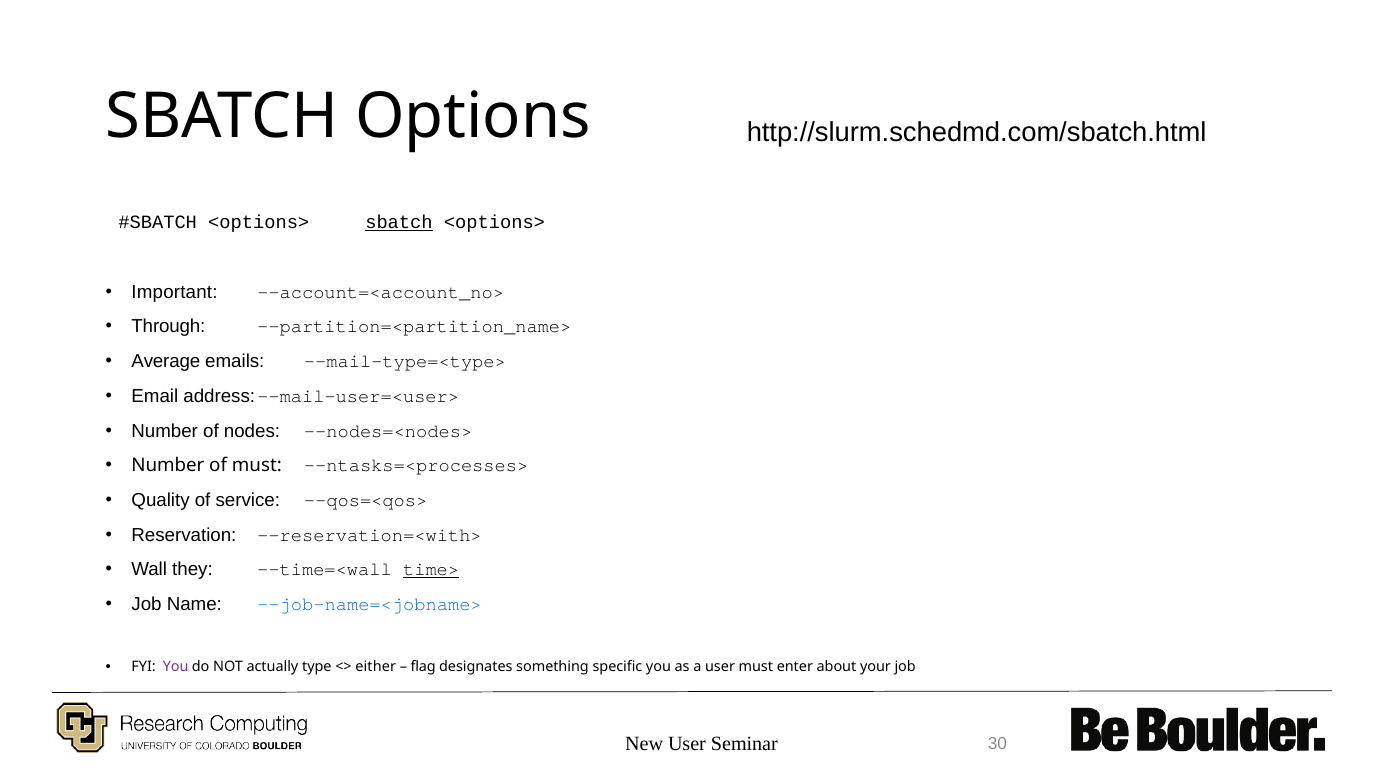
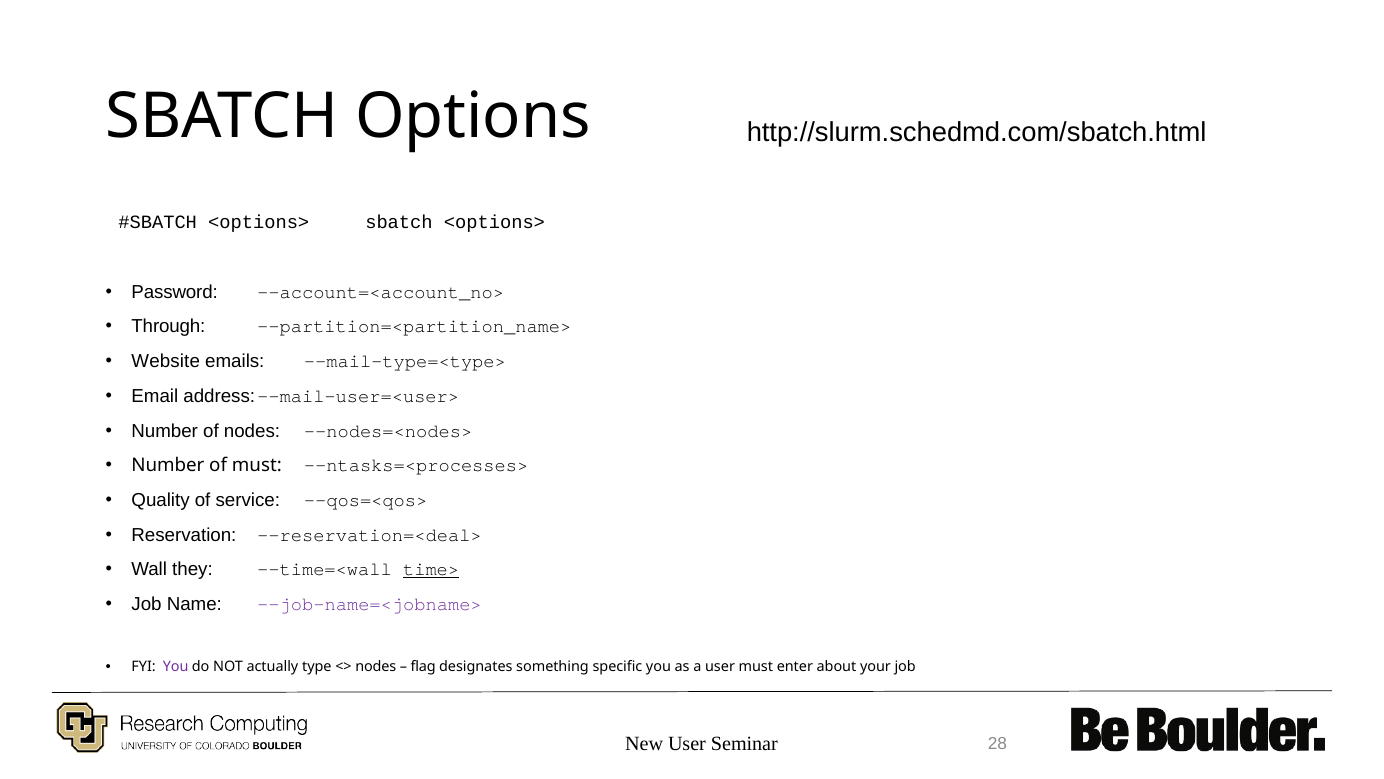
sbatch underline: present -> none (399, 222)
Important: Important -> Password (175, 292)
Average: Average -> Website (166, 361)
--reservation=<with>: --reservation=<with> -> --reservation=<deal> (369, 535)
--job-name=<jobname> colour: blue -> purple (369, 604)
either: either -> nodes (376, 666)
30: 30 -> 28 (997, 743)
